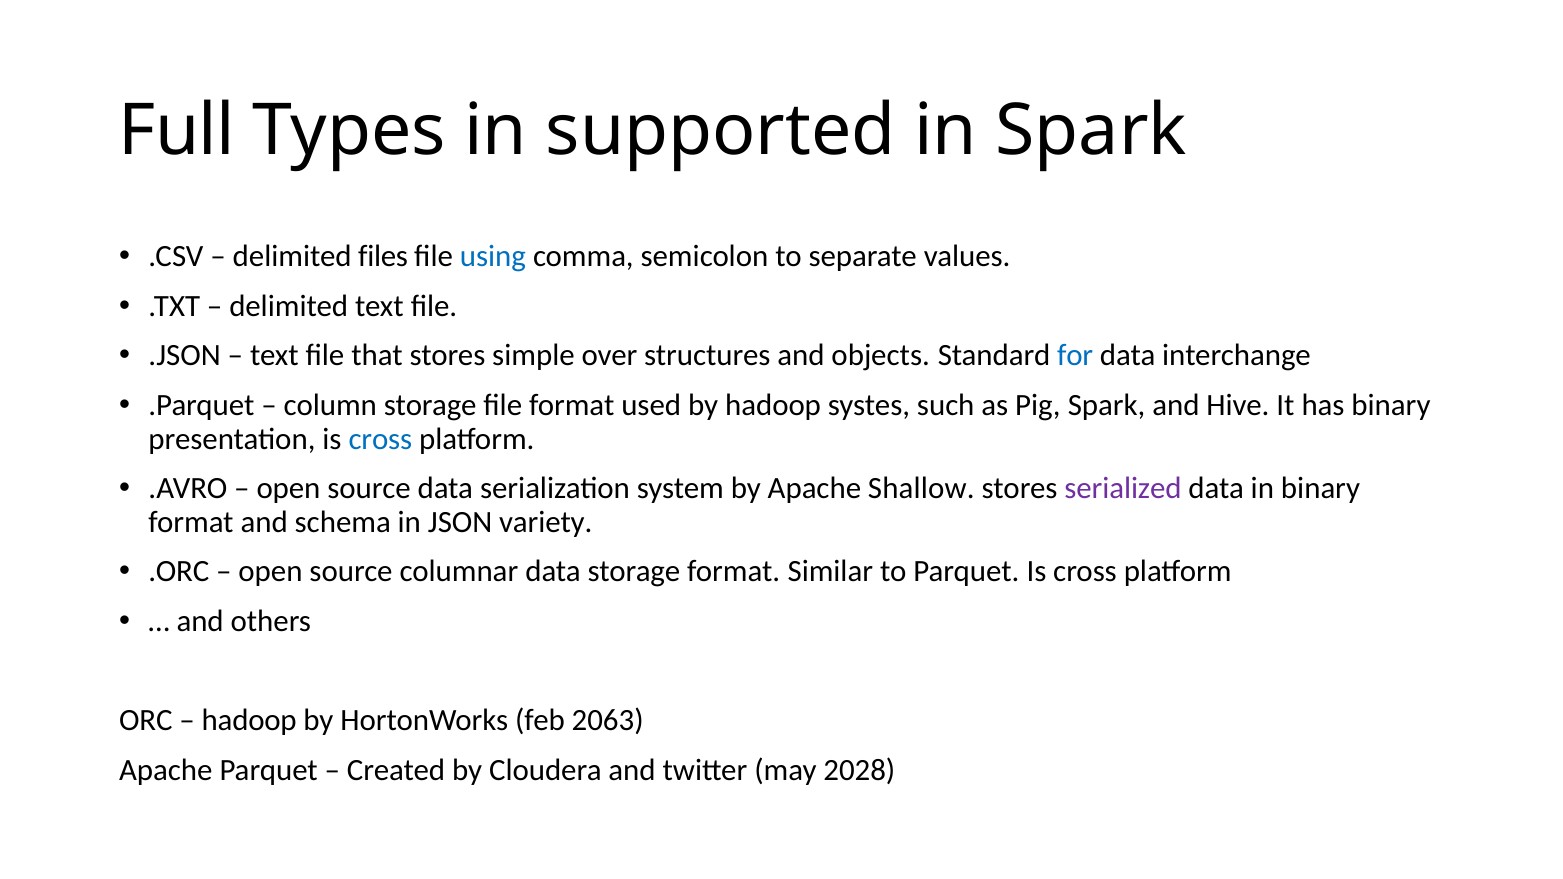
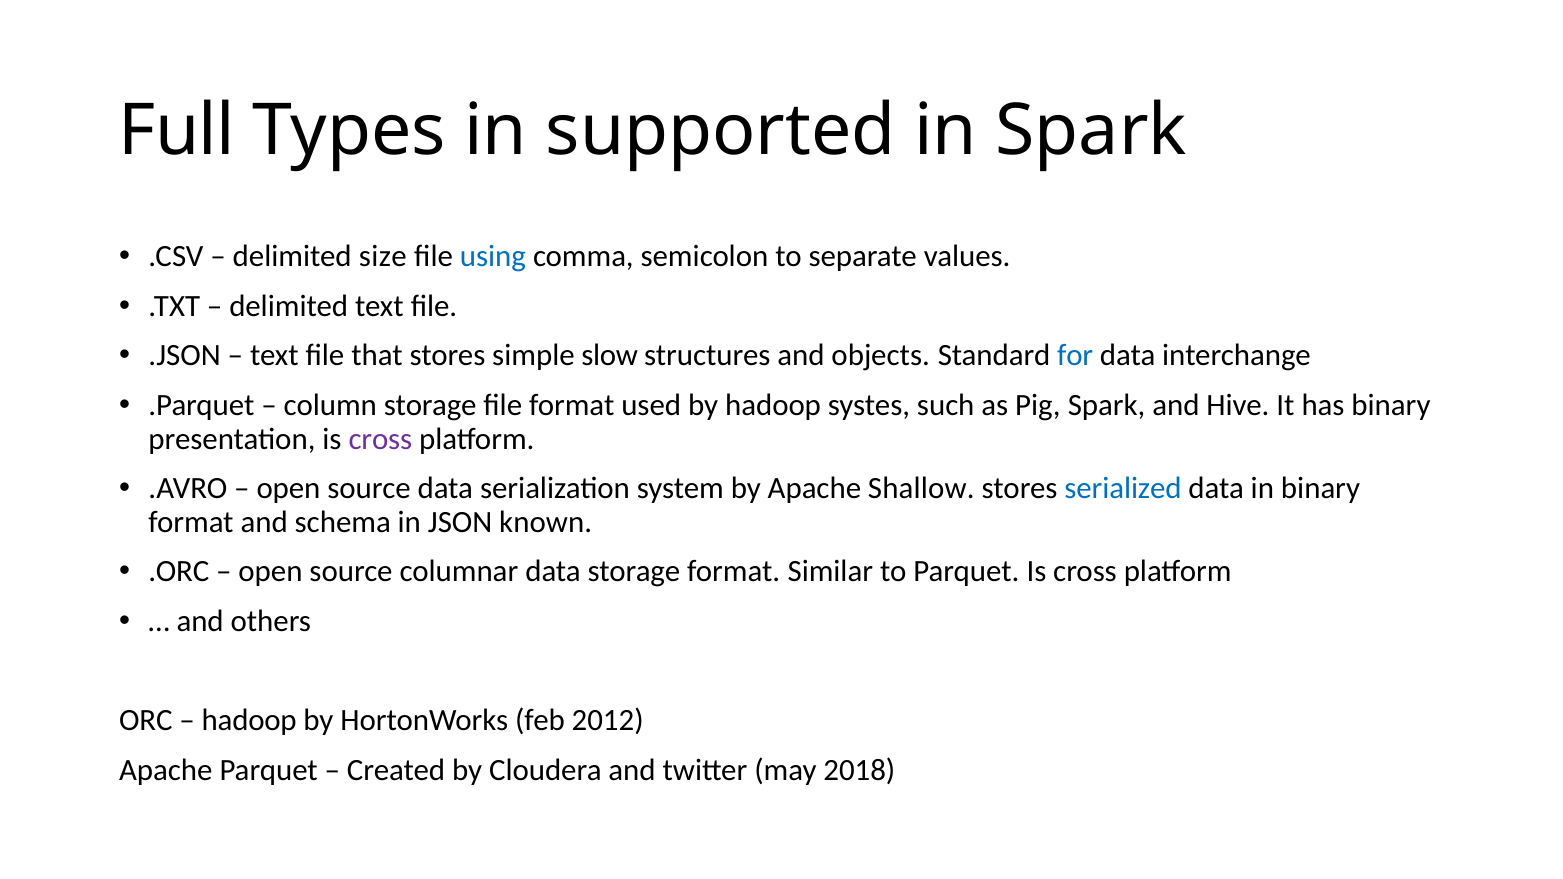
files: files -> size (383, 256)
over: over -> slow (610, 356)
cross colour: blue -> purple (380, 439)
serialized colour: purple -> blue (1123, 489)
variety: variety -> known (546, 522)
2063: 2063 -> 2012 (608, 721)
2028: 2028 -> 2018 (859, 771)
